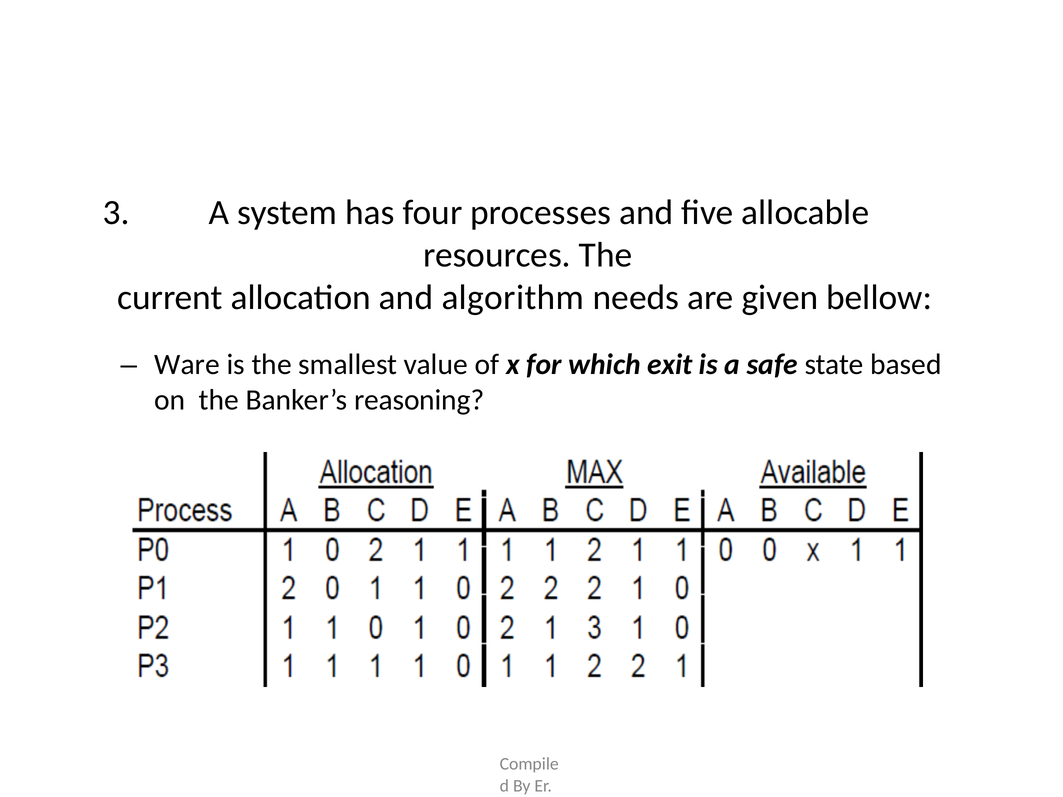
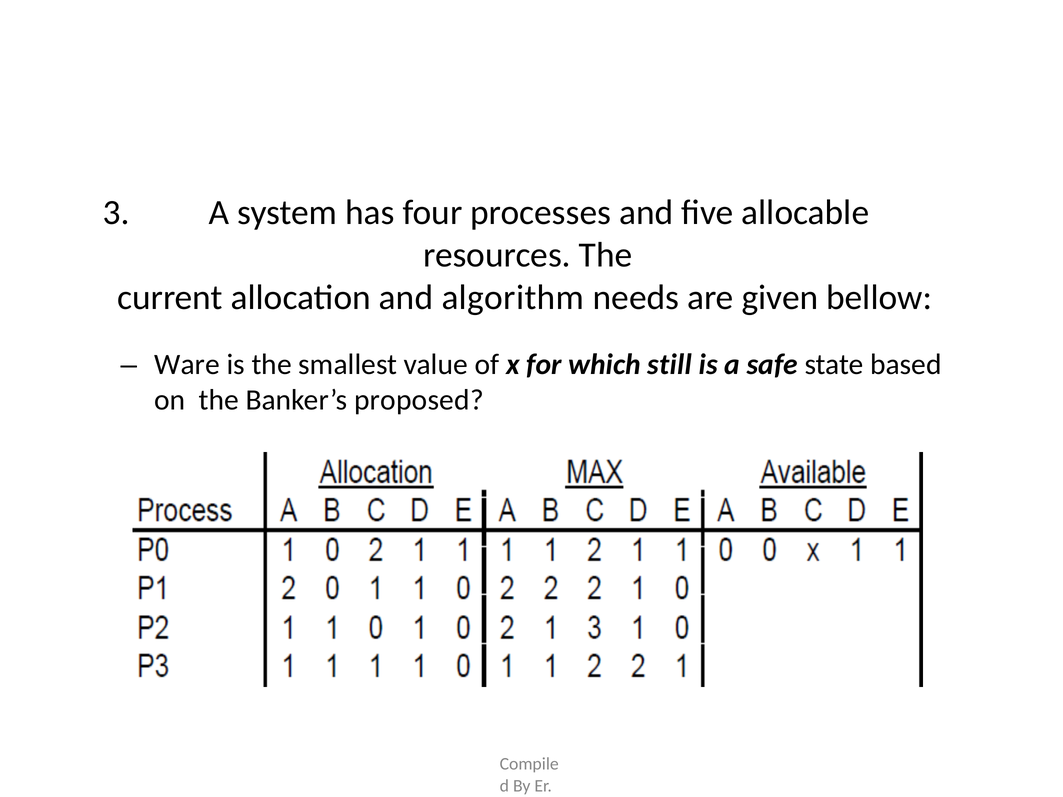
exit: exit -> still (670, 364)
reasoning: reasoning -> proposed (419, 400)
